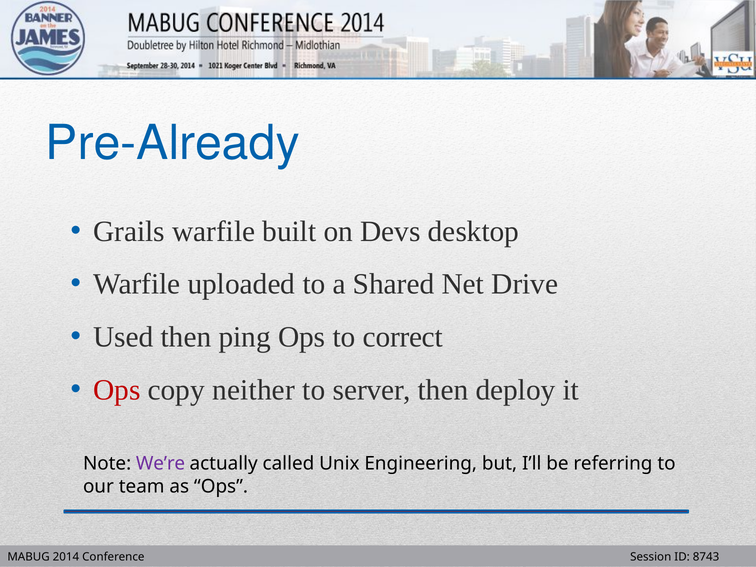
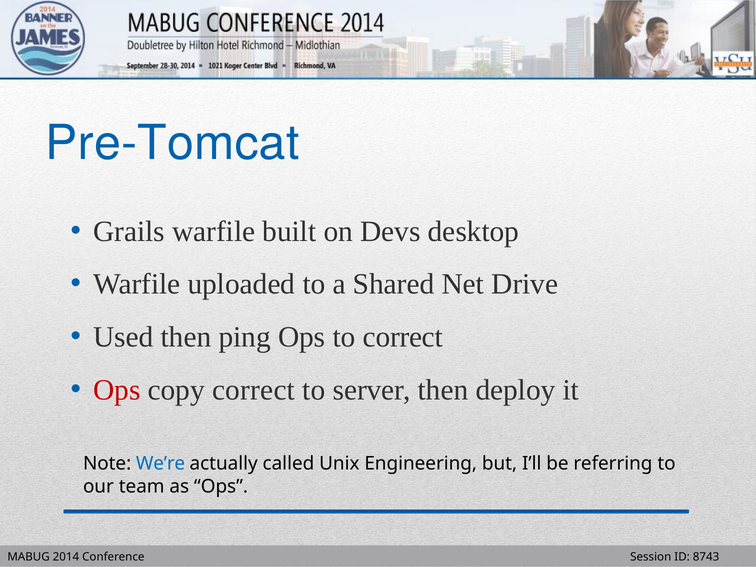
Pre-Already: Pre-Already -> Pre-Tomcat (172, 143)
copy neither: neither -> correct (254, 390)
We’re colour: purple -> blue (161, 464)
